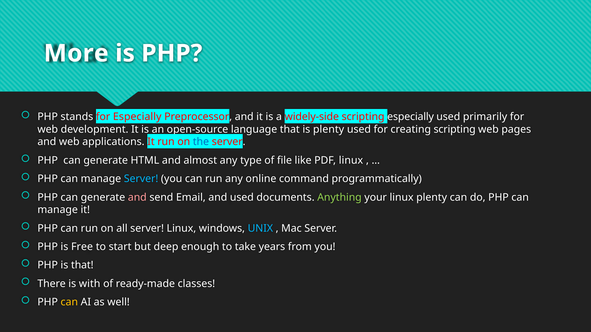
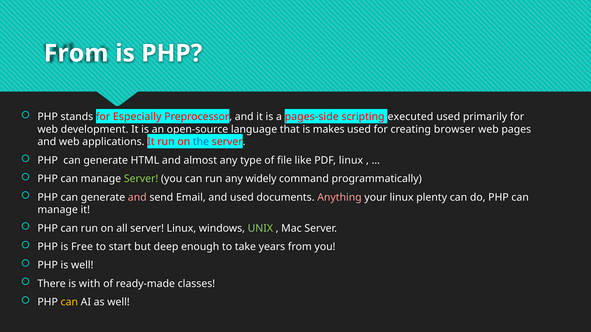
More: More -> From (76, 53)
widely-side: widely-side -> pages-side (312, 117)
scripting especially: especially -> executed (410, 117)
is plenty: plenty -> makes (329, 130)
creating scripting: scripting -> browser (455, 130)
Server colour: light blue -> light green (141, 179)
online: online -> widely (261, 179)
Anything colour: light green -> pink (339, 198)
UNIX colour: light blue -> light green (260, 229)
is that: that -> well (82, 266)
